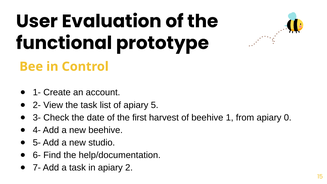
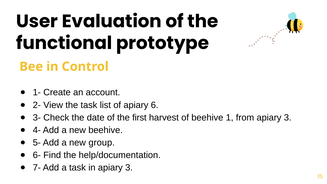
5: 5 -> 6 (155, 105)
from apiary 0: 0 -> 3 (288, 118)
studio: studio -> group (102, 143)
in apiary 2: 2 -> 3 (129, 168)
